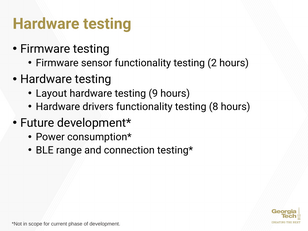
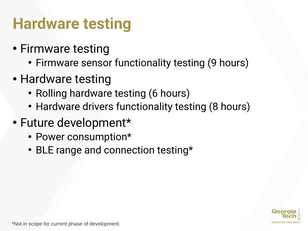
2: 2 -> 9 (212, 63)
Layout: Layout -> Rolling (51, 93)
9: 9 -> 6 (153, 93)
